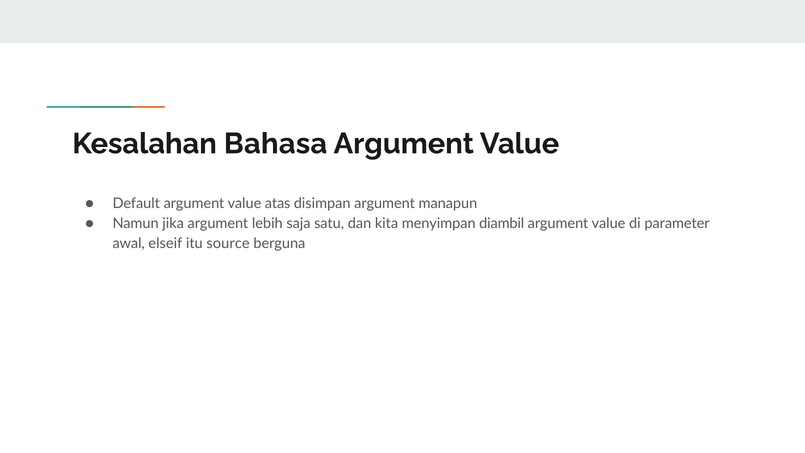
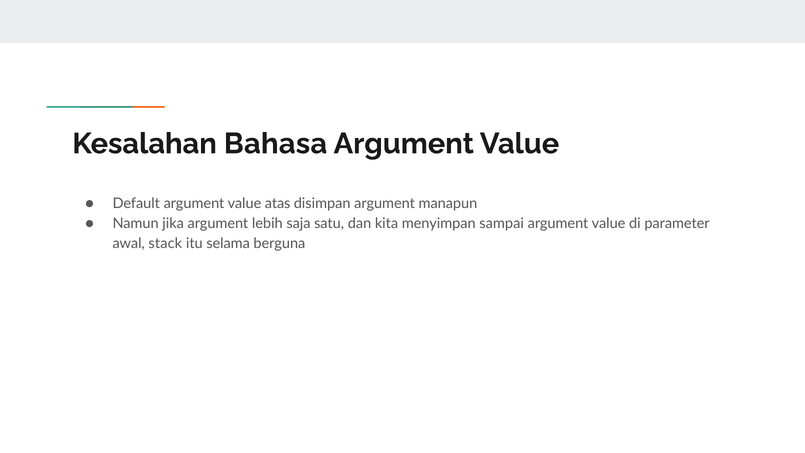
diambil: diambil -> sampai (502, 223)
elseif: elseif -> stack (165, 244)
source: source -> selama (228, 244)
